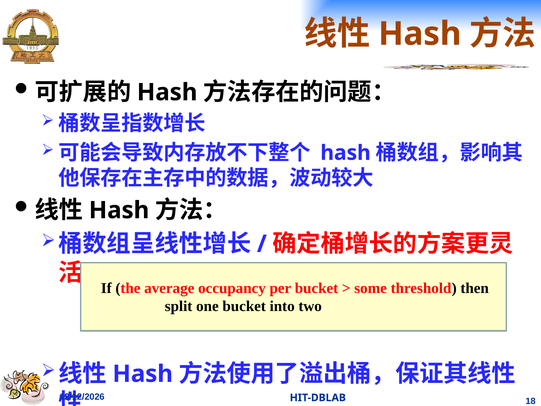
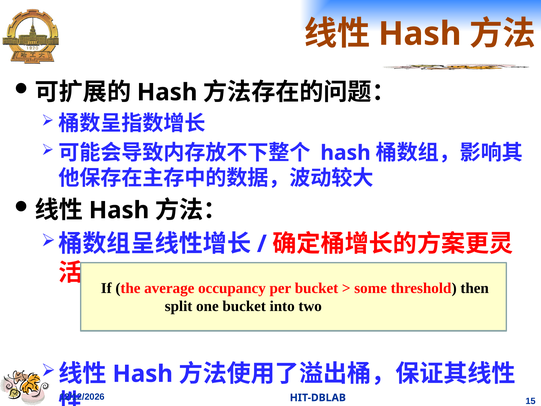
18: 18 -> 15 (531, 401)
